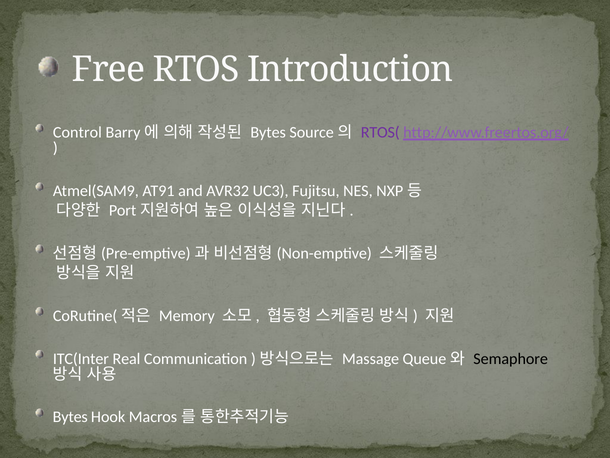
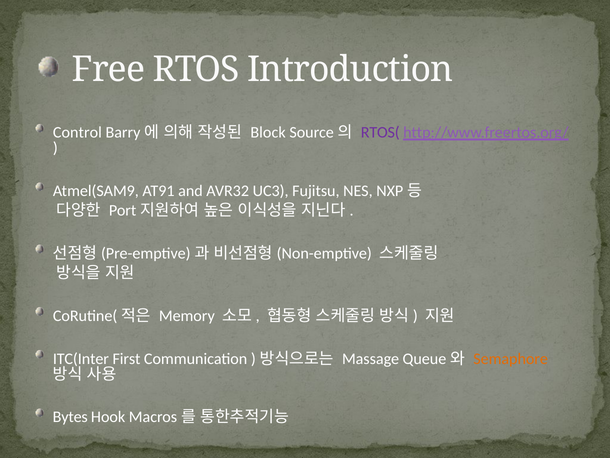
Bytes: Bytes -> Block (268, 132)
Real: Real -> First (126, 358)
Semaphore colour: black -> orange (511, 358)
